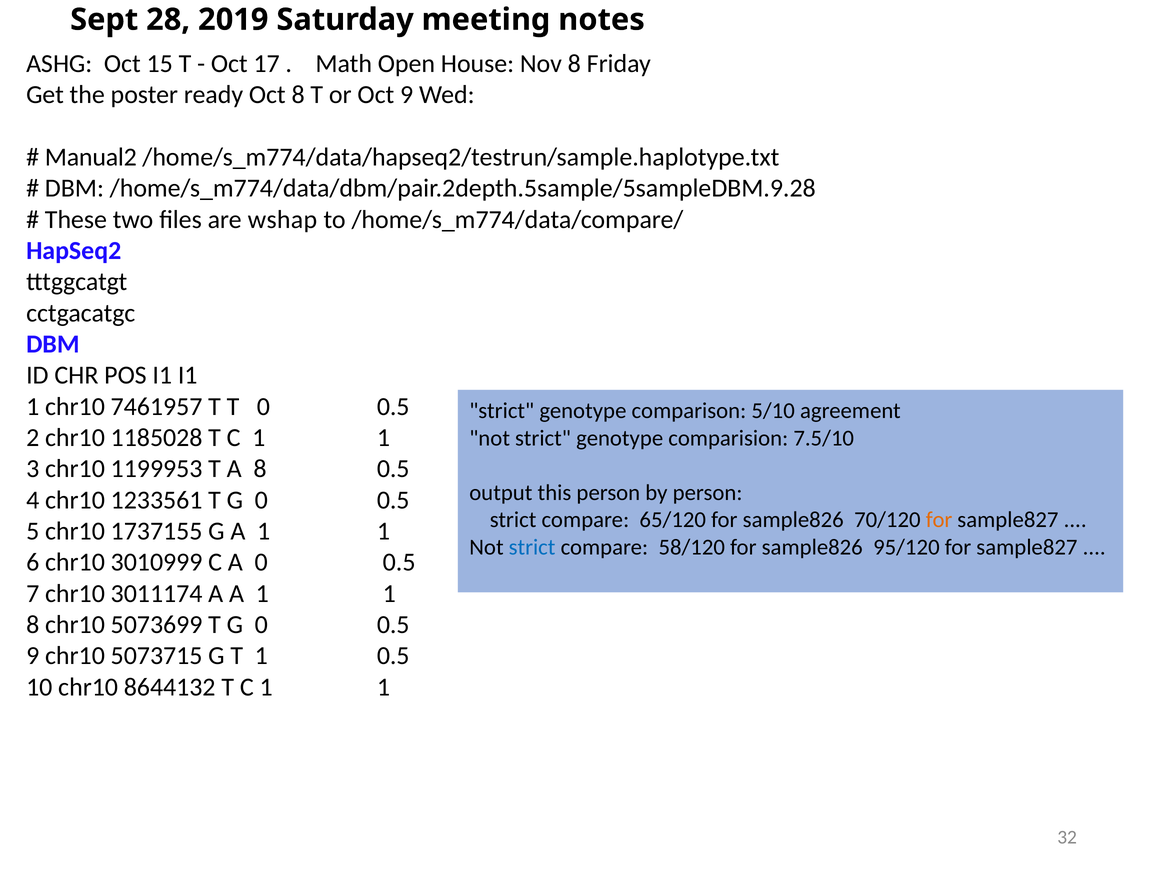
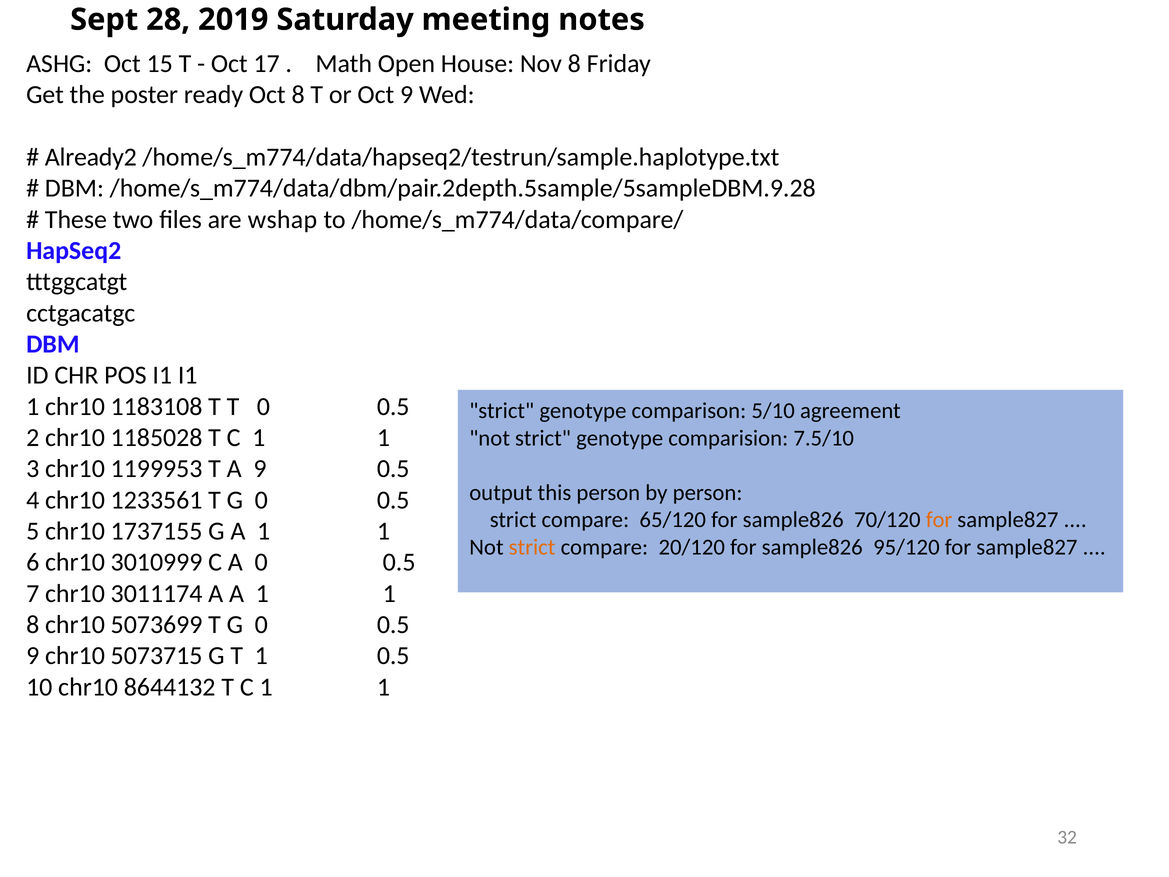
Manual2: Manual2 -> Already2 (91, 157)
7461957: 7461957 -> 1183108 (157, 406)
A 8: 8 -> 9 (260, 469)
strict colour: blue -> orange (532, 547)
58/120: 58/120 -> 20/120 (692, 547)
